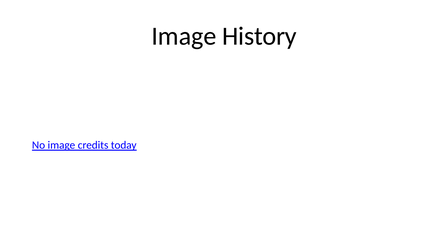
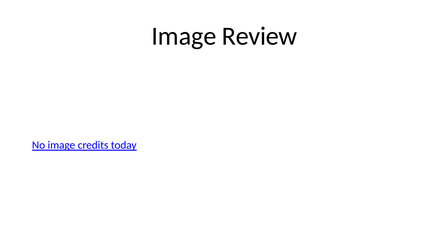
History: History -> Review (260, 36)
